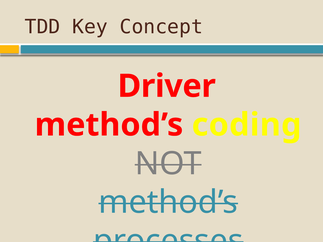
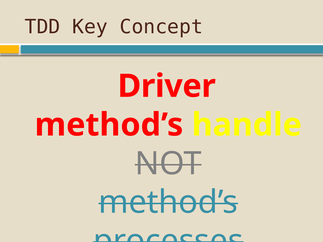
coding: coding -> handle (247, 125)
